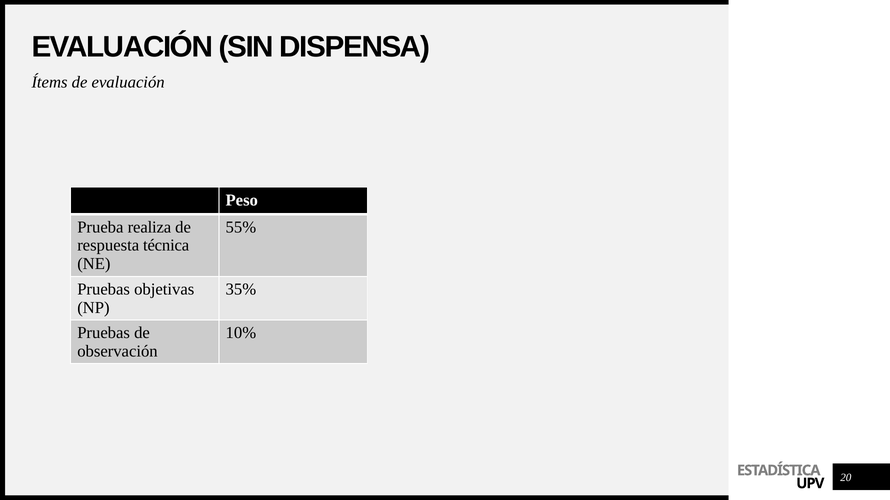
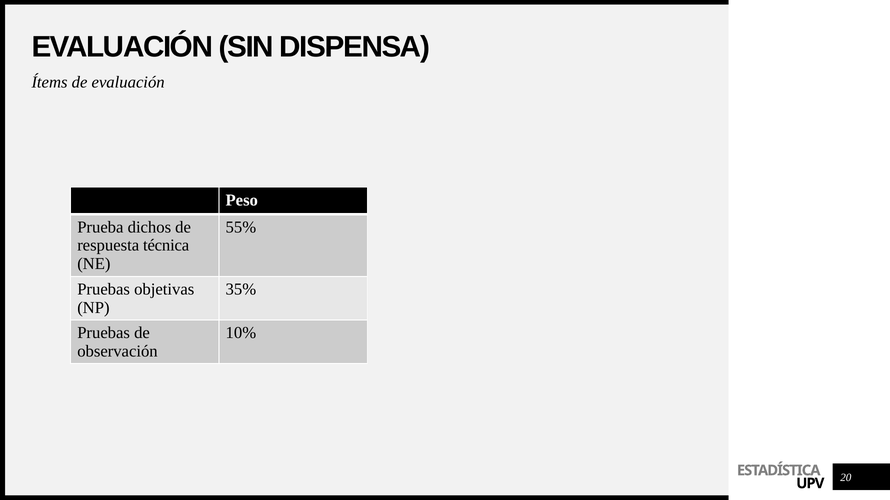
realiza: realiza -> dichos (149, 227)
